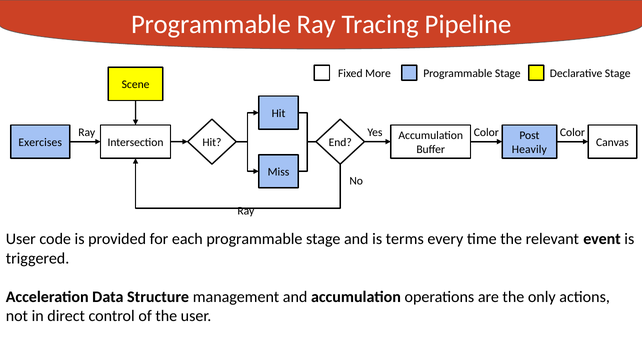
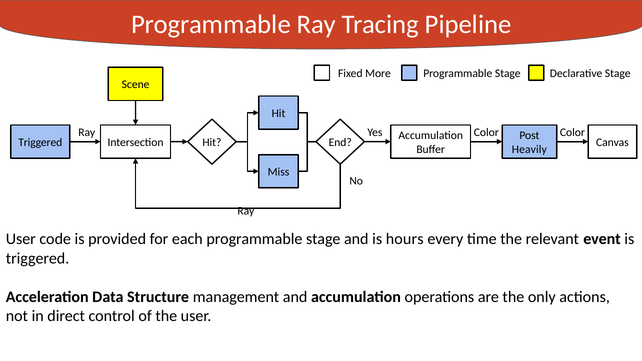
Exercises: Exercises -> Triggered (40, 142)
terms: terms -> hours (405, 239)
